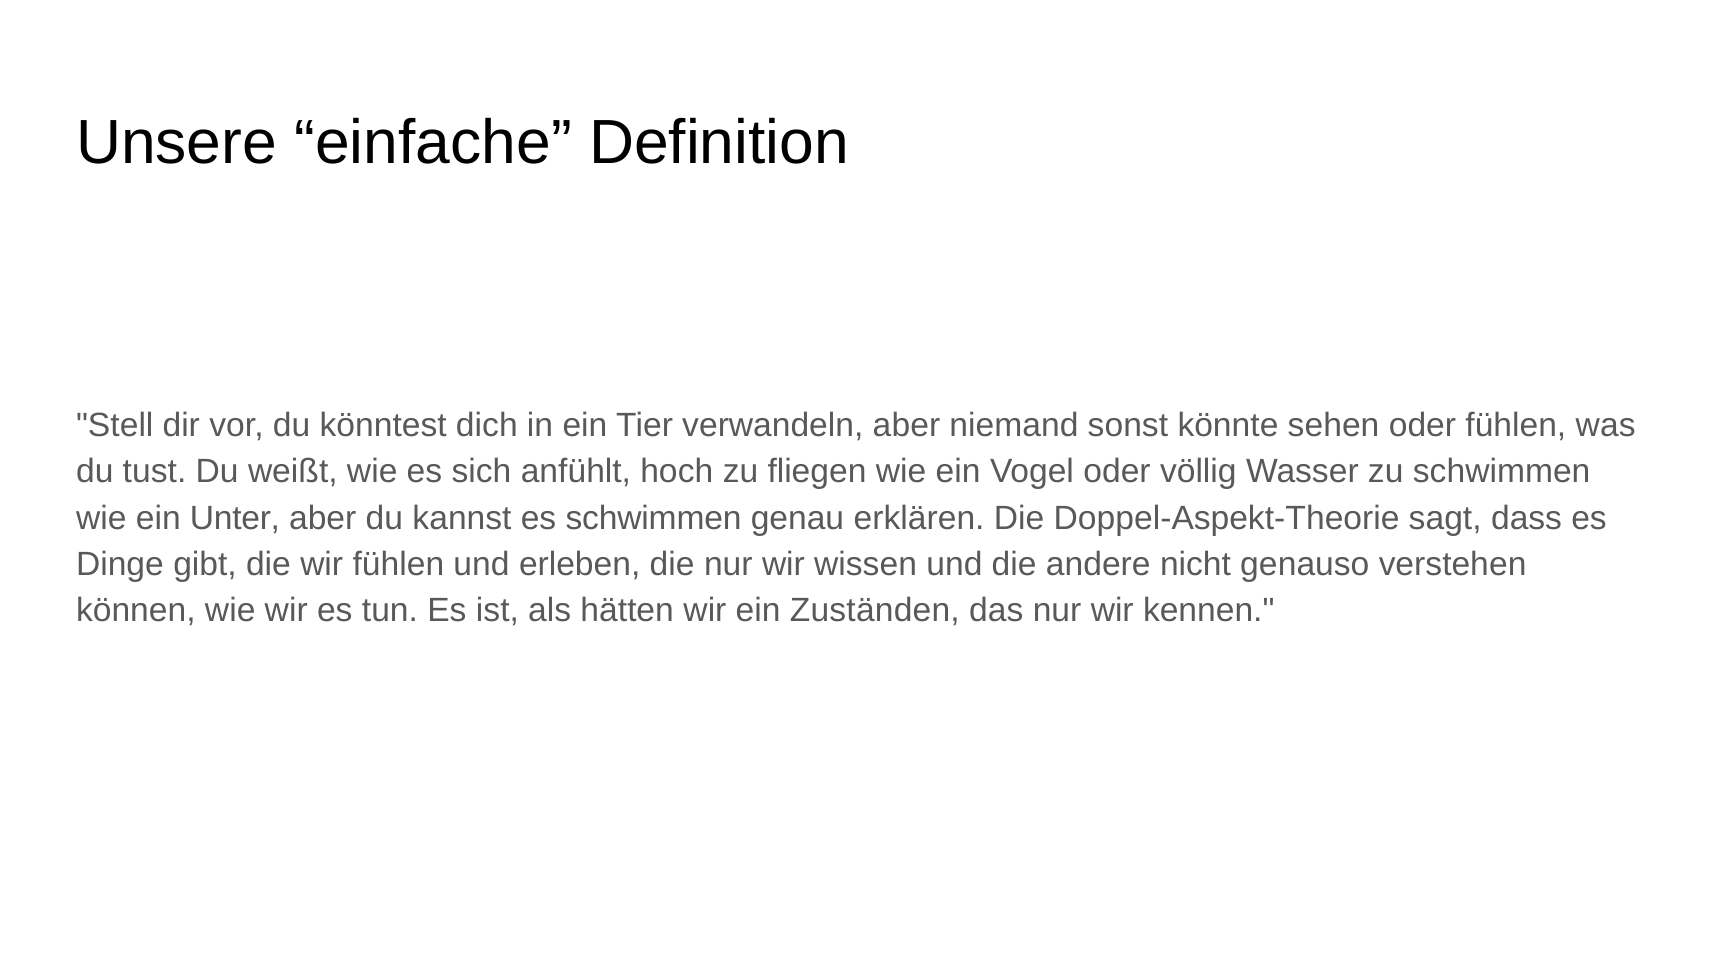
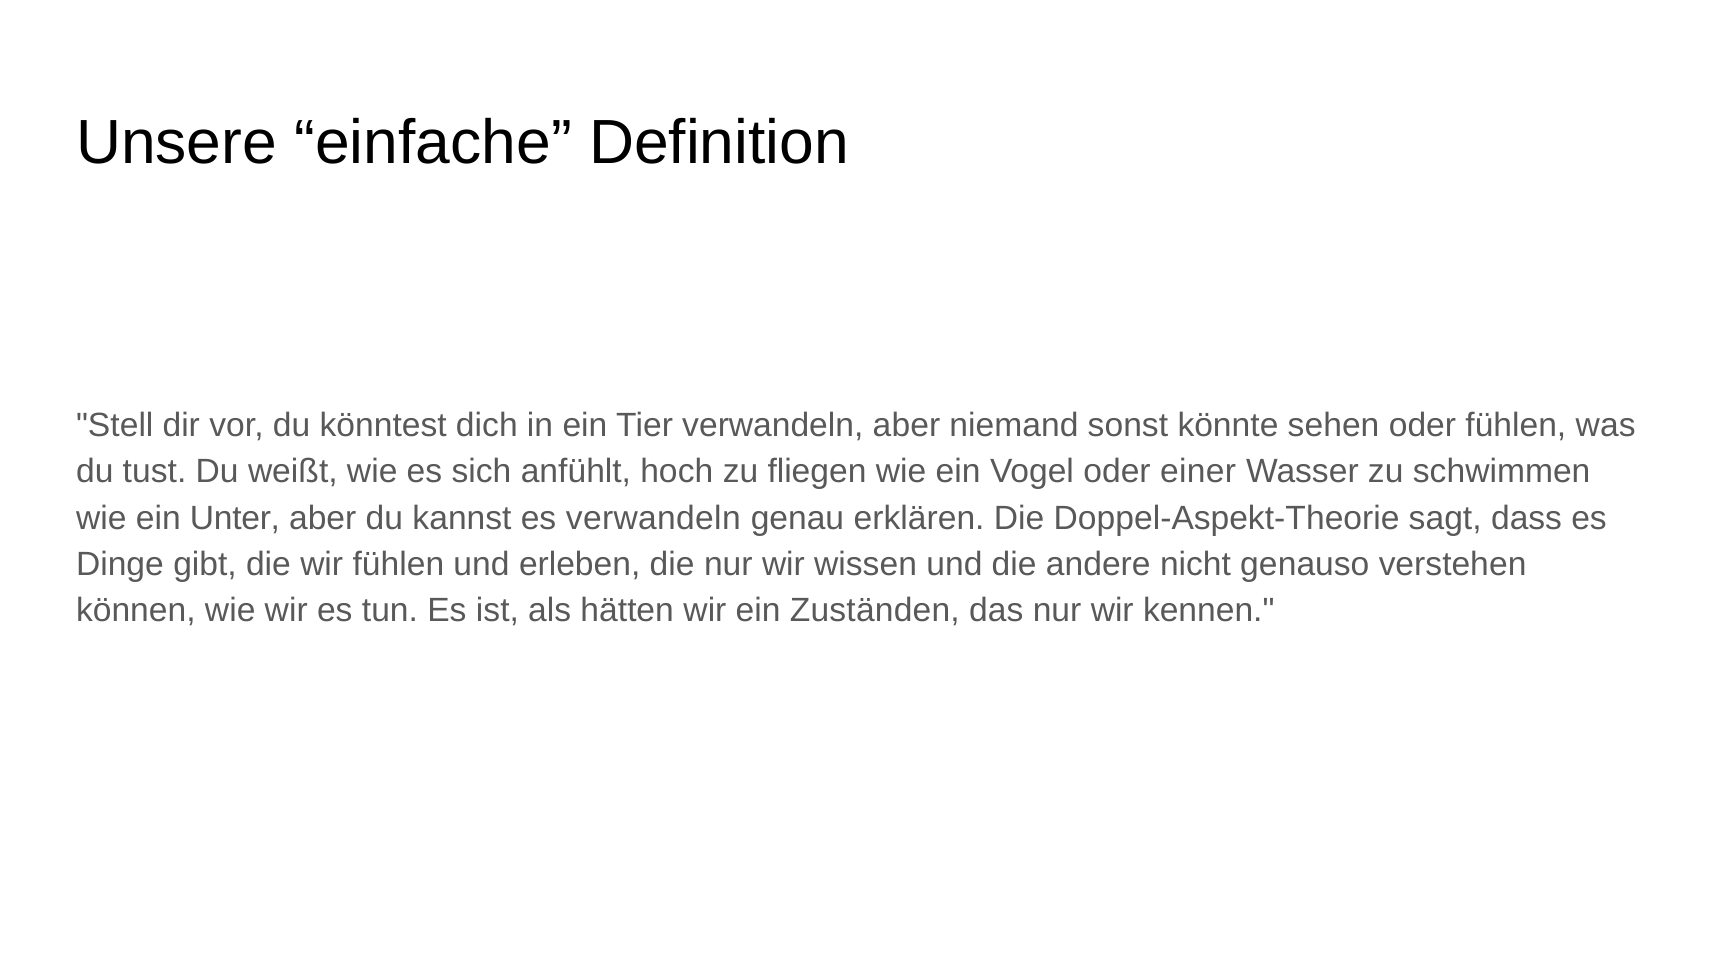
völlig: völlig -> einer (1198, 471)
es schwimmen: schwimmen -> verwandeln (653, 518)
